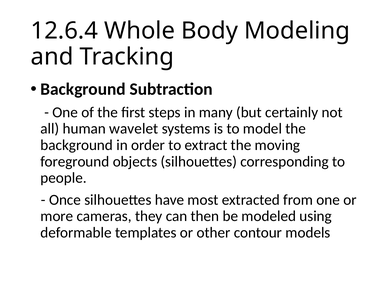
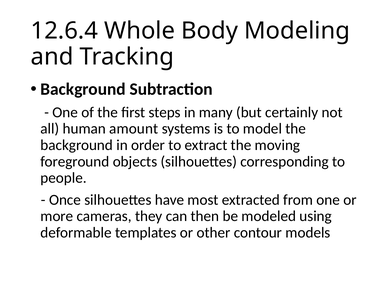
wavelet: wavelet -> amount (134, 128)
